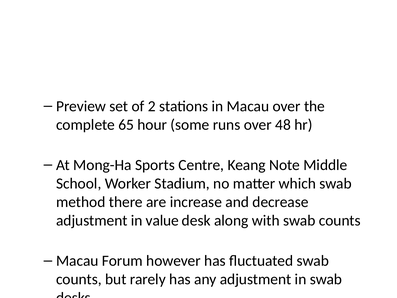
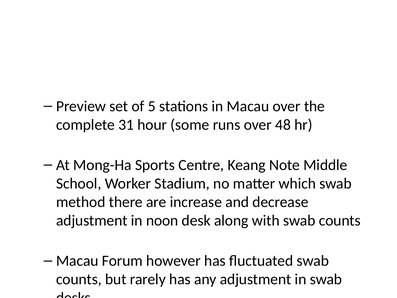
2: 2 -> 5 (152, 106)
65: 65 -> 31 (126, 125)
value: value -> noon (162, 220)
